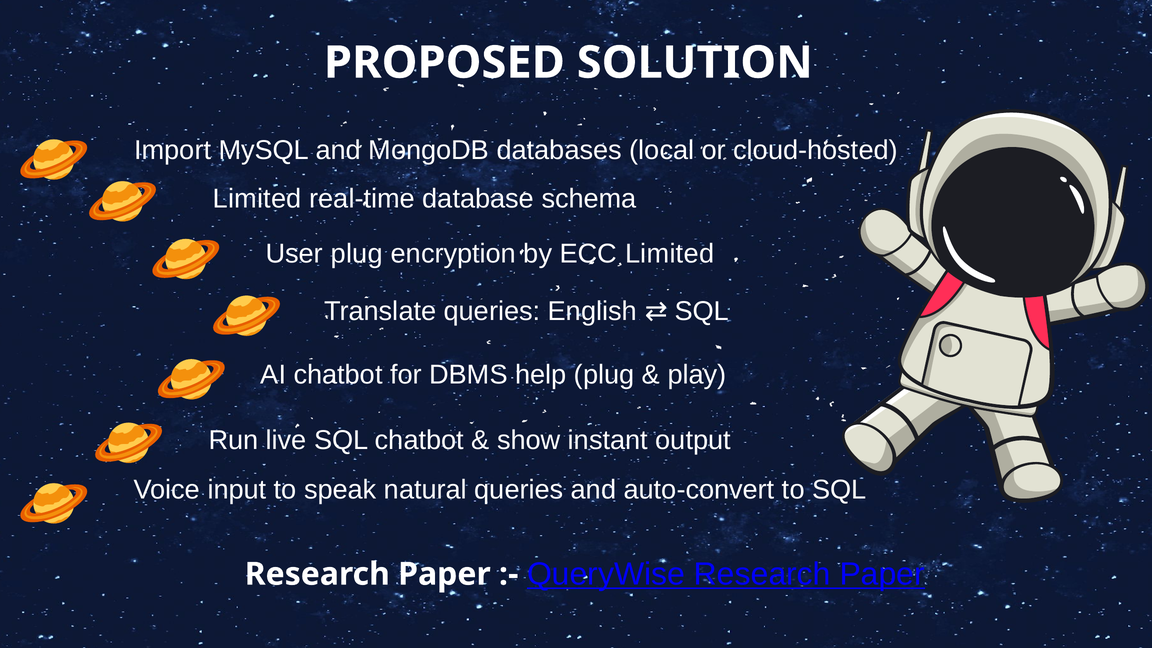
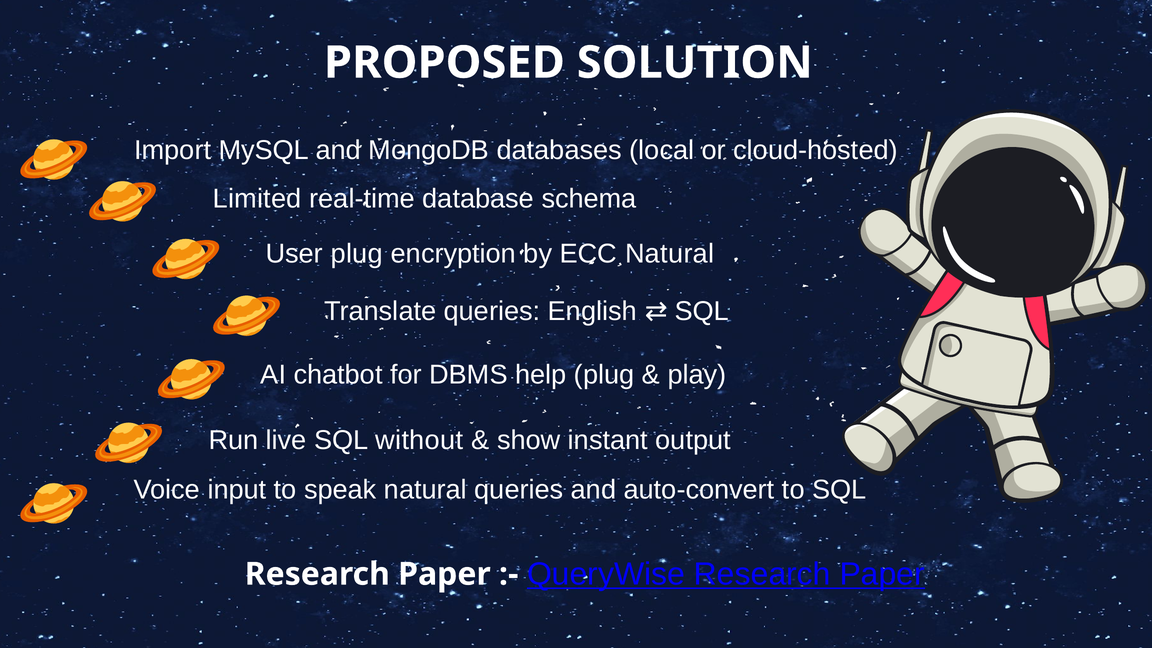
ECC Limited: Limited -> Natural (670, 254)
SQL chatbot: chatbot -> without (419, 440)
